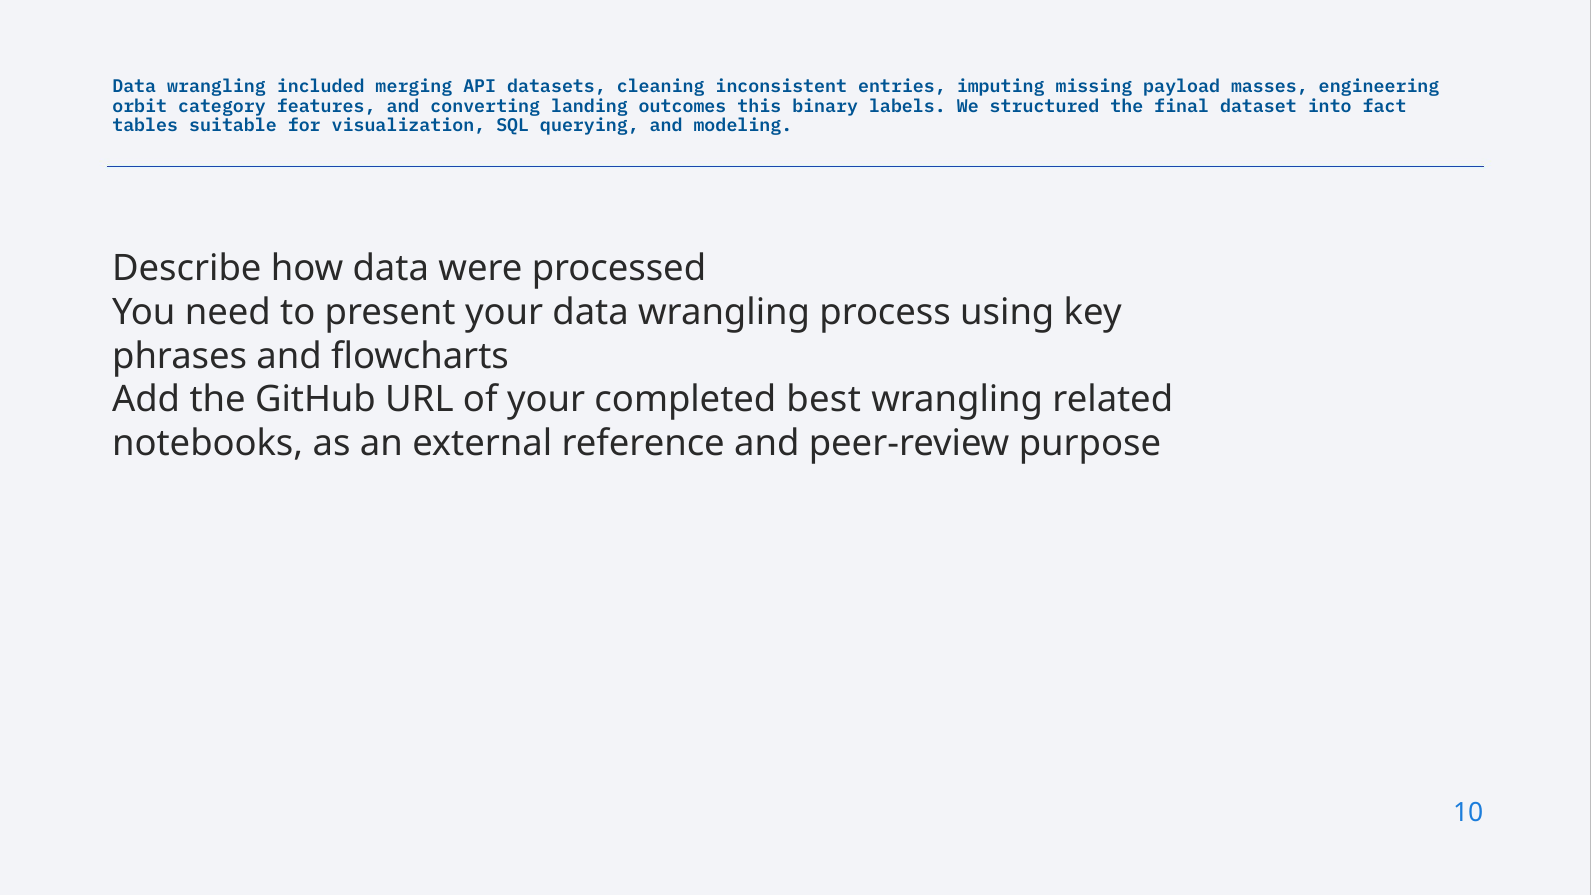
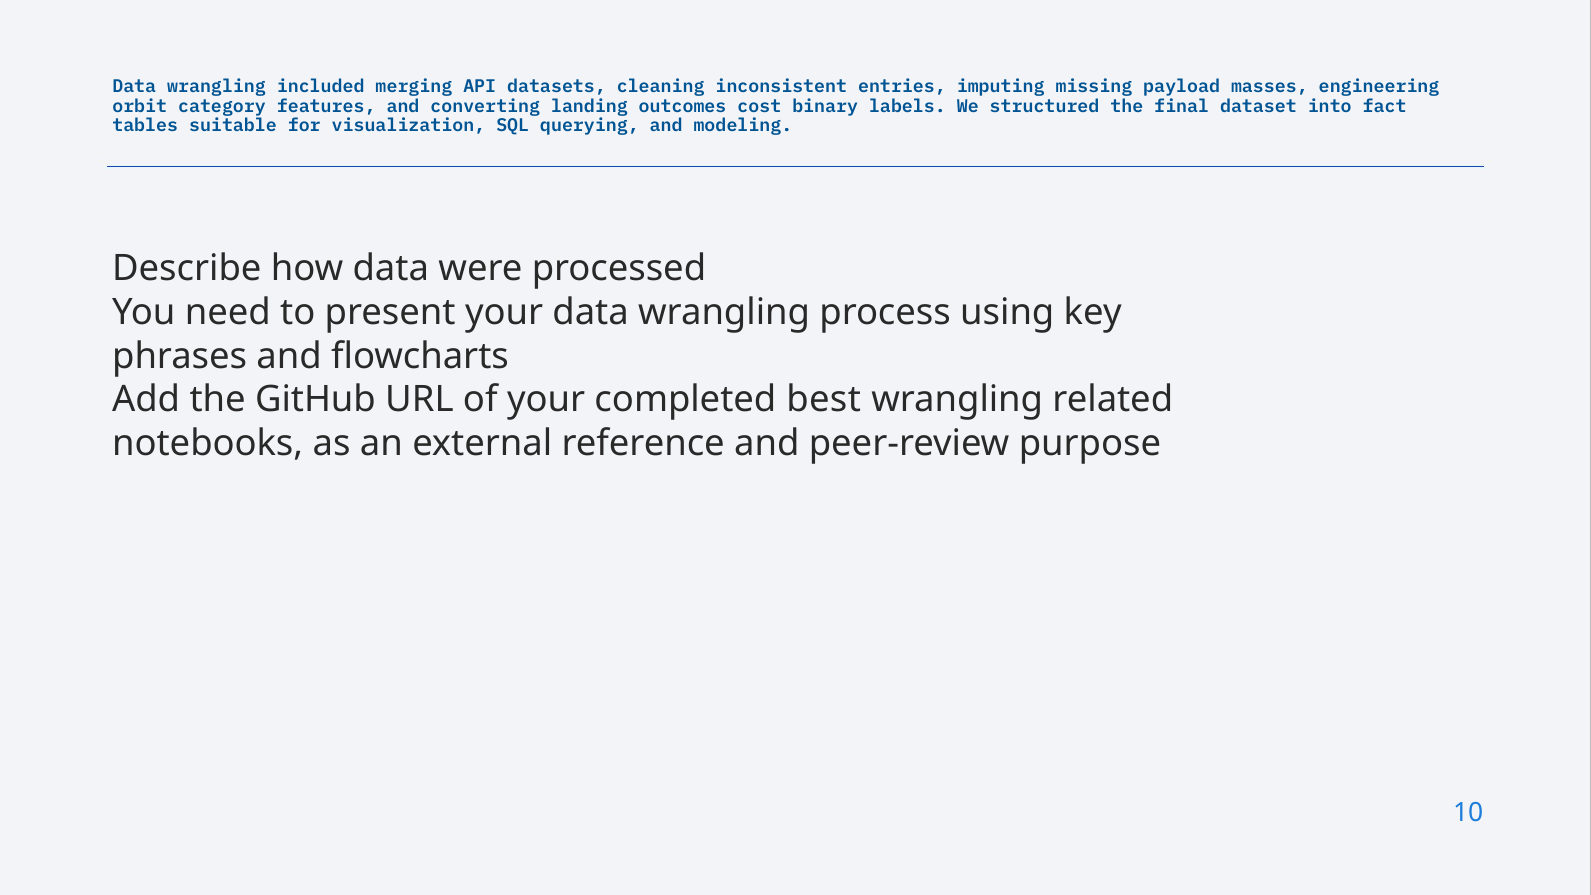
this: this -> cost (759, 106)
